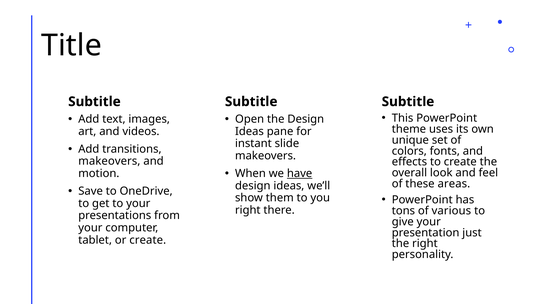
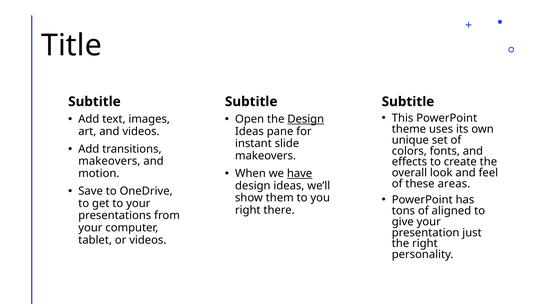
Design underline: none -> present (306, 119)
various: various -> aligned (451, 211)
or create: create -> videos (148, 240)
